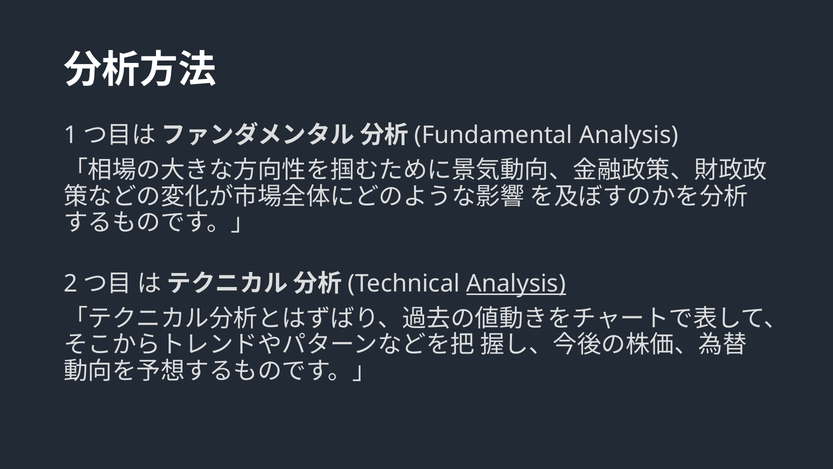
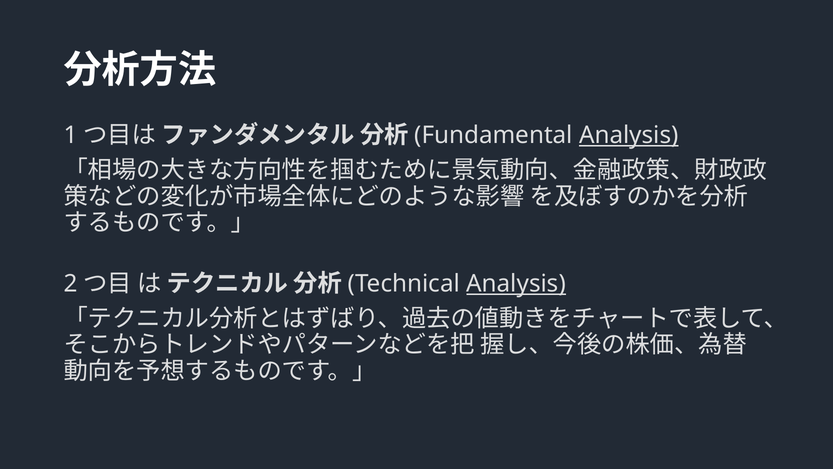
Analysis underline: none -> present (629, 135)
